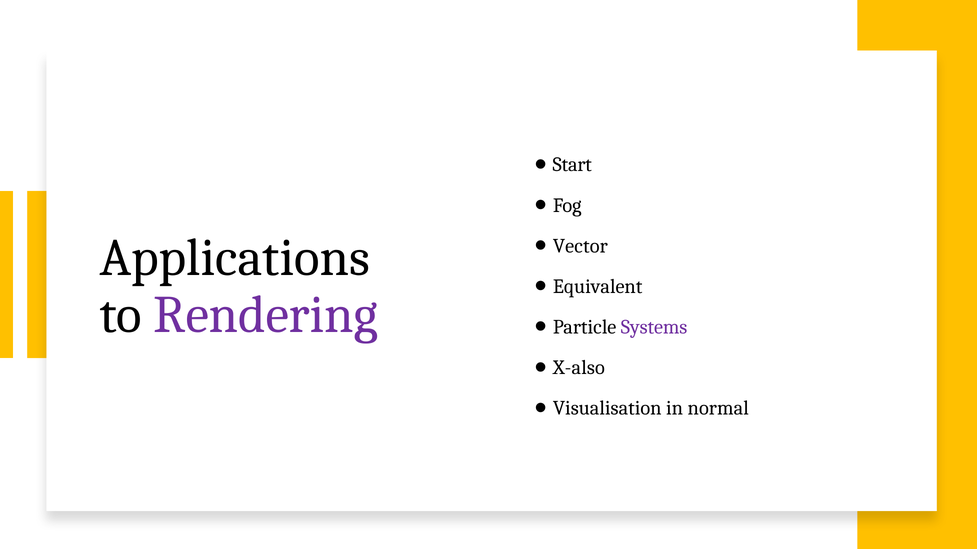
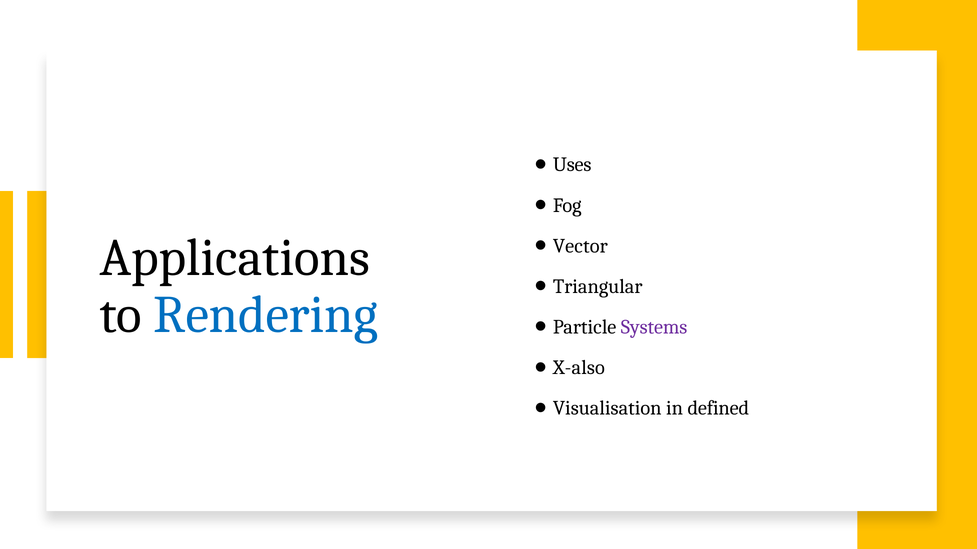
Start: Start -> Uses (572, 165)
Equivalent: Equivalent -> Triangular (598, 287)
Rendering colour: purple -> blue (266, 315)
normal: normal -> defined (718, 409)
